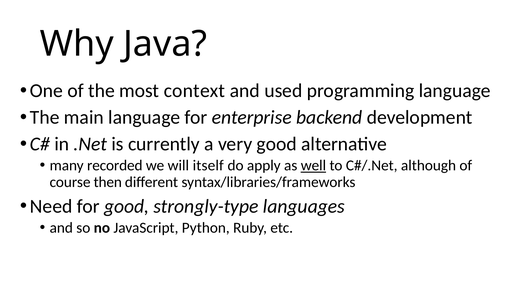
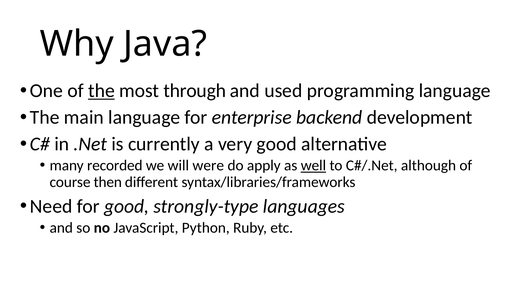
the underline: none -> present (101, 91)
context: context -> through (195, 91)
itself: itself -> were (208, 166)
